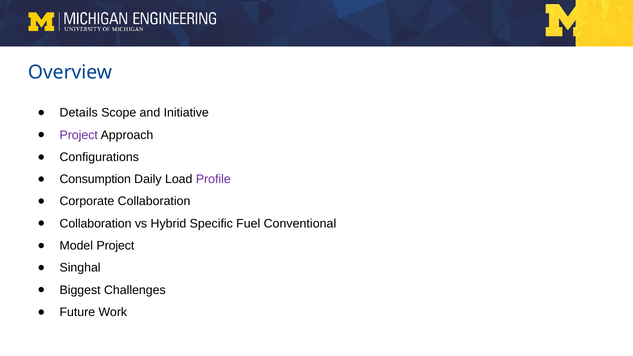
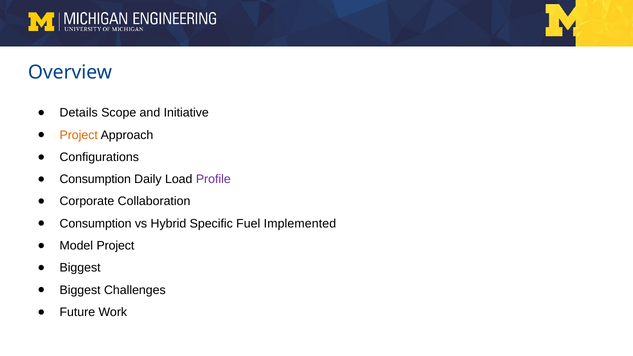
Project colour: purple -> orange (79, 135)
Collaboration: Collaboration -> Consumption (96, 224)
Conventional: Conventional -> Implemented (300, 224)
Singhal: Singhal -> Biggest (80, 268)
